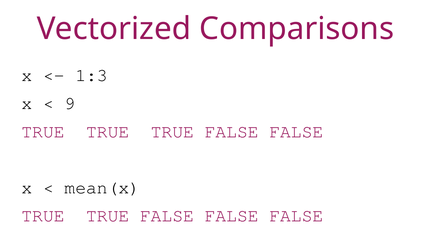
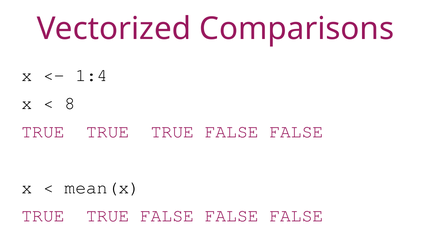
1:3: 1:3 -> 1:4 (92, 75)
9: 9 -> 8 (70, 103)
